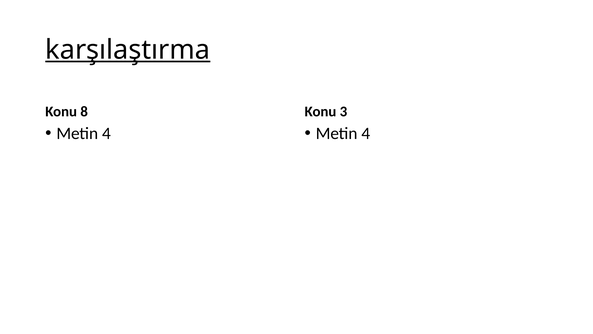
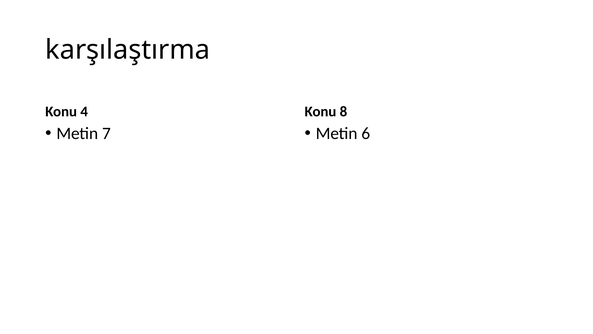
karşılaştırma underline: present -> none (128, 50)
8: 8 -> 4 (84, 112)
3: 3 -> 8 (343, 112)
4: 4 -> 7 (107, 133)
4: 4 -> 6 (366, 133)
